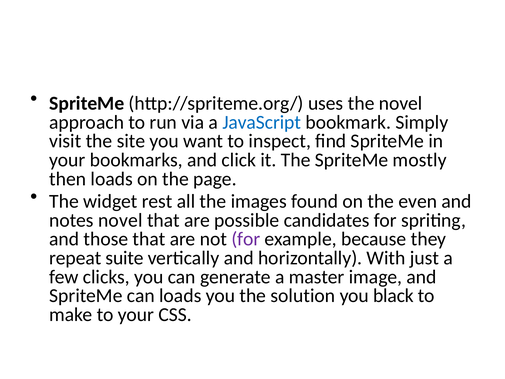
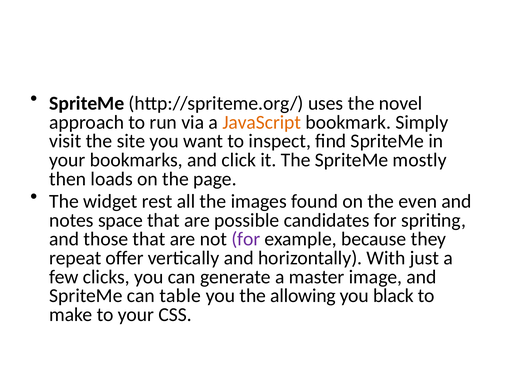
JavaScript colour: blue -> orange (262, 122)
notes novel: novel -> space (120, 220)
suite: suite -> offer (125, 258)
can loads: loads -> table (180, 296)
solution: solution -> allowing (303, 296)
